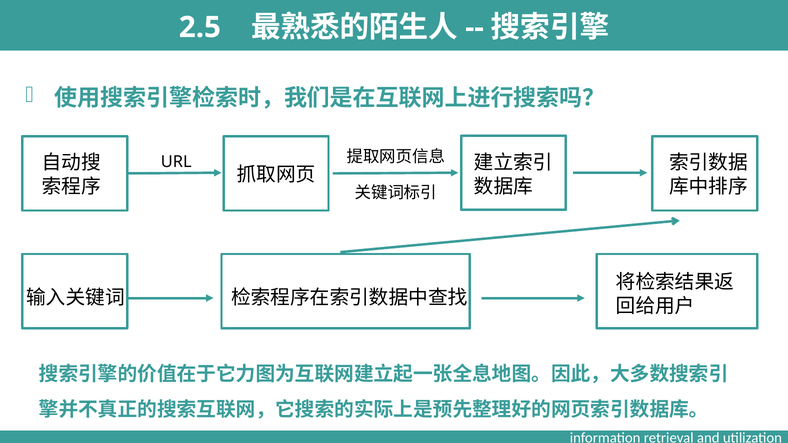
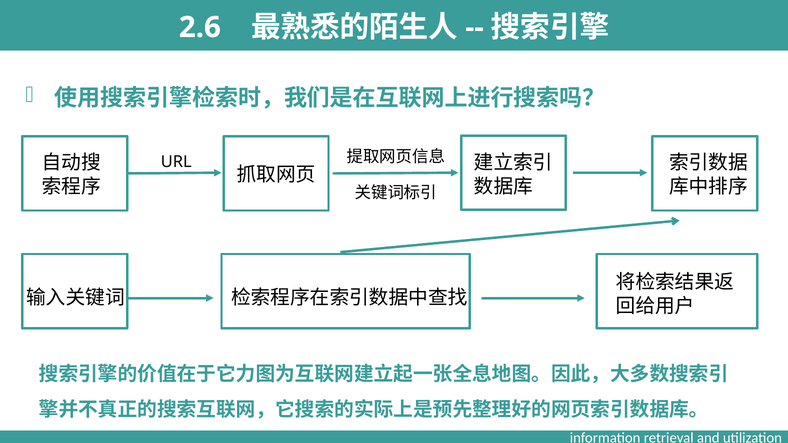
2.5: 2.5 -> 2.6 (200, 27)
